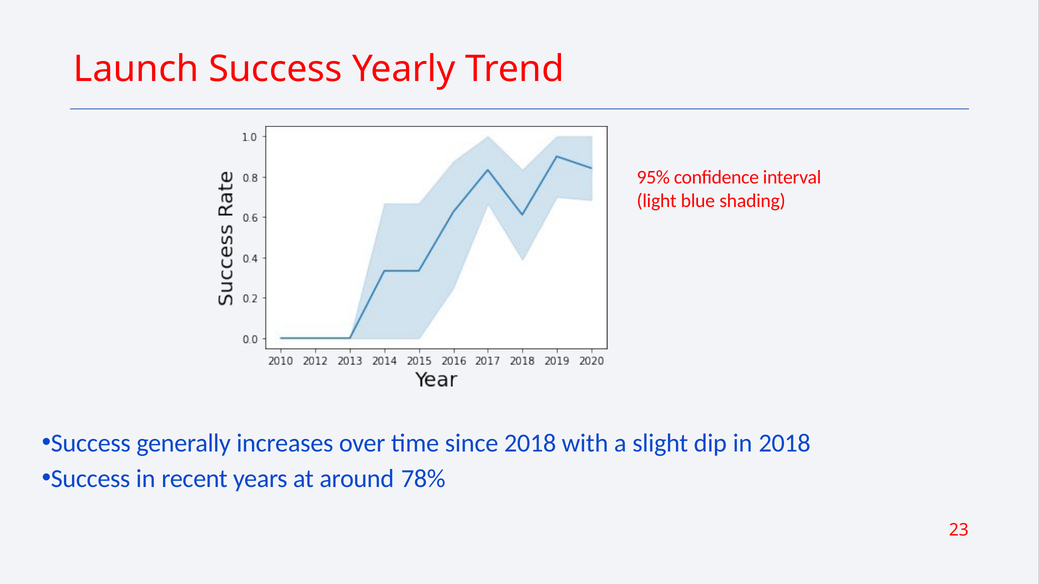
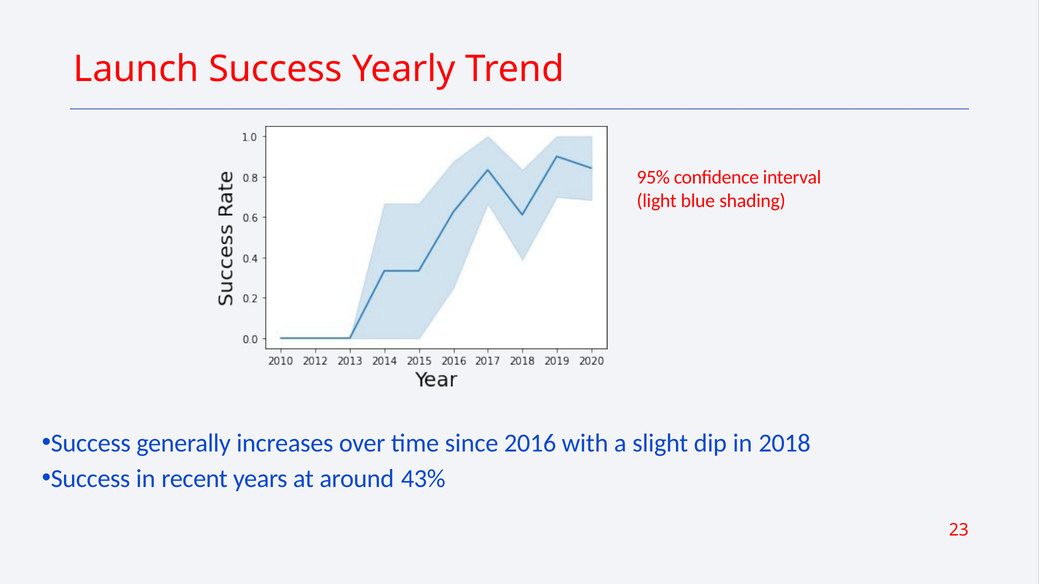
since 2018: 2018 -> 2016 (530, 443)
78%: 78% -> 43% (423, 479)
